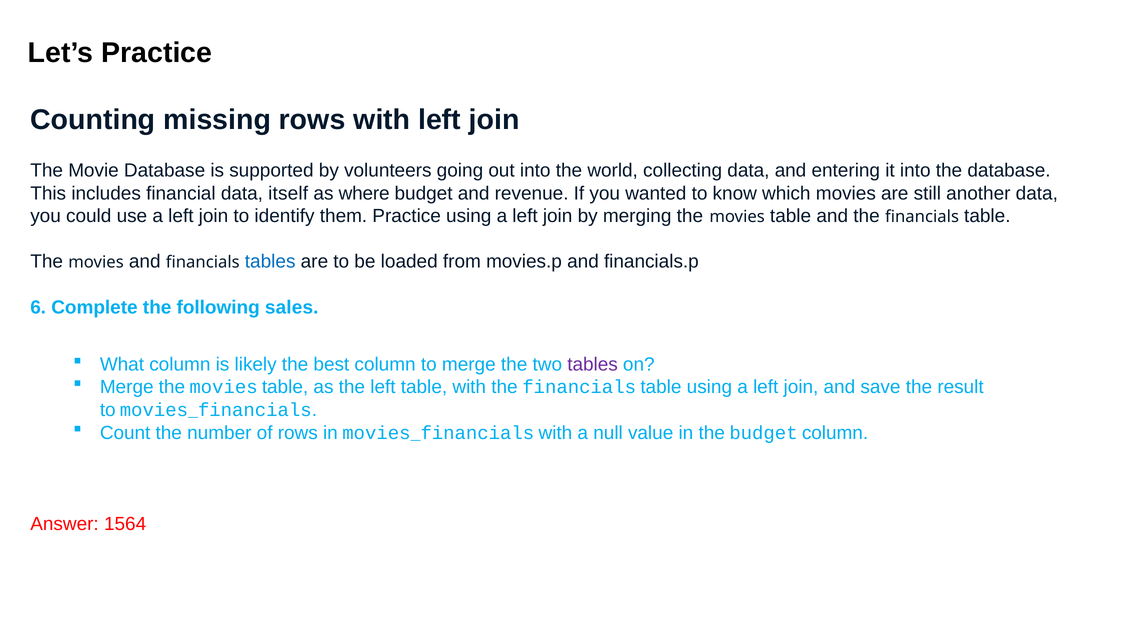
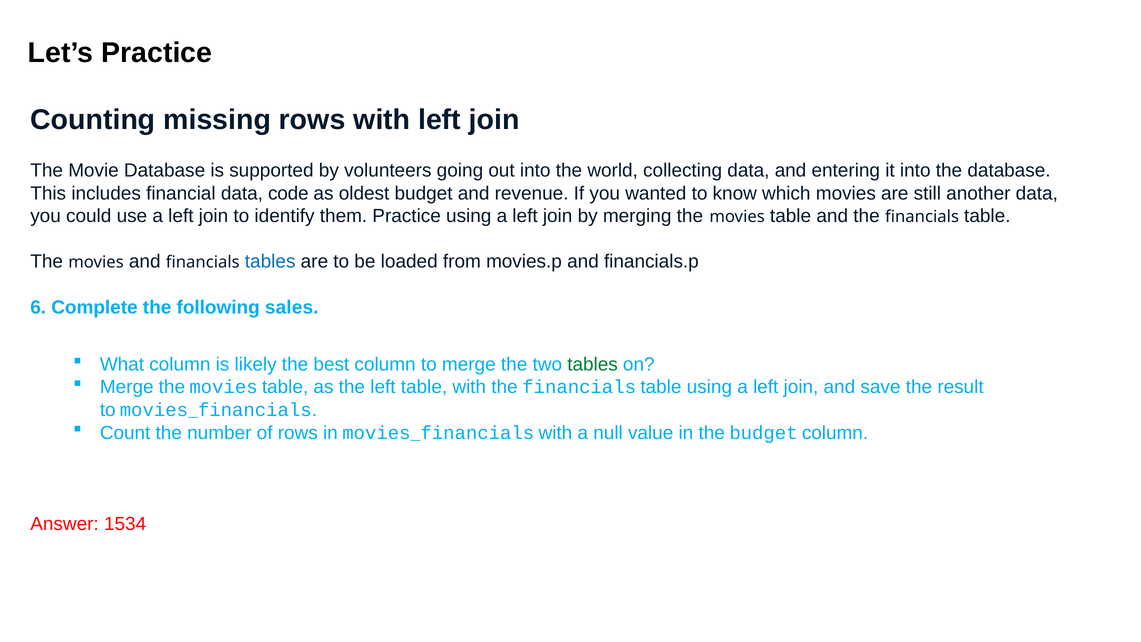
itself: itself -> code (288, 193)
where: where -> oldest (364, 193)
tables colour: purple -> green (593, 364)
1564: 1564 -> 1534 (125, 524)
